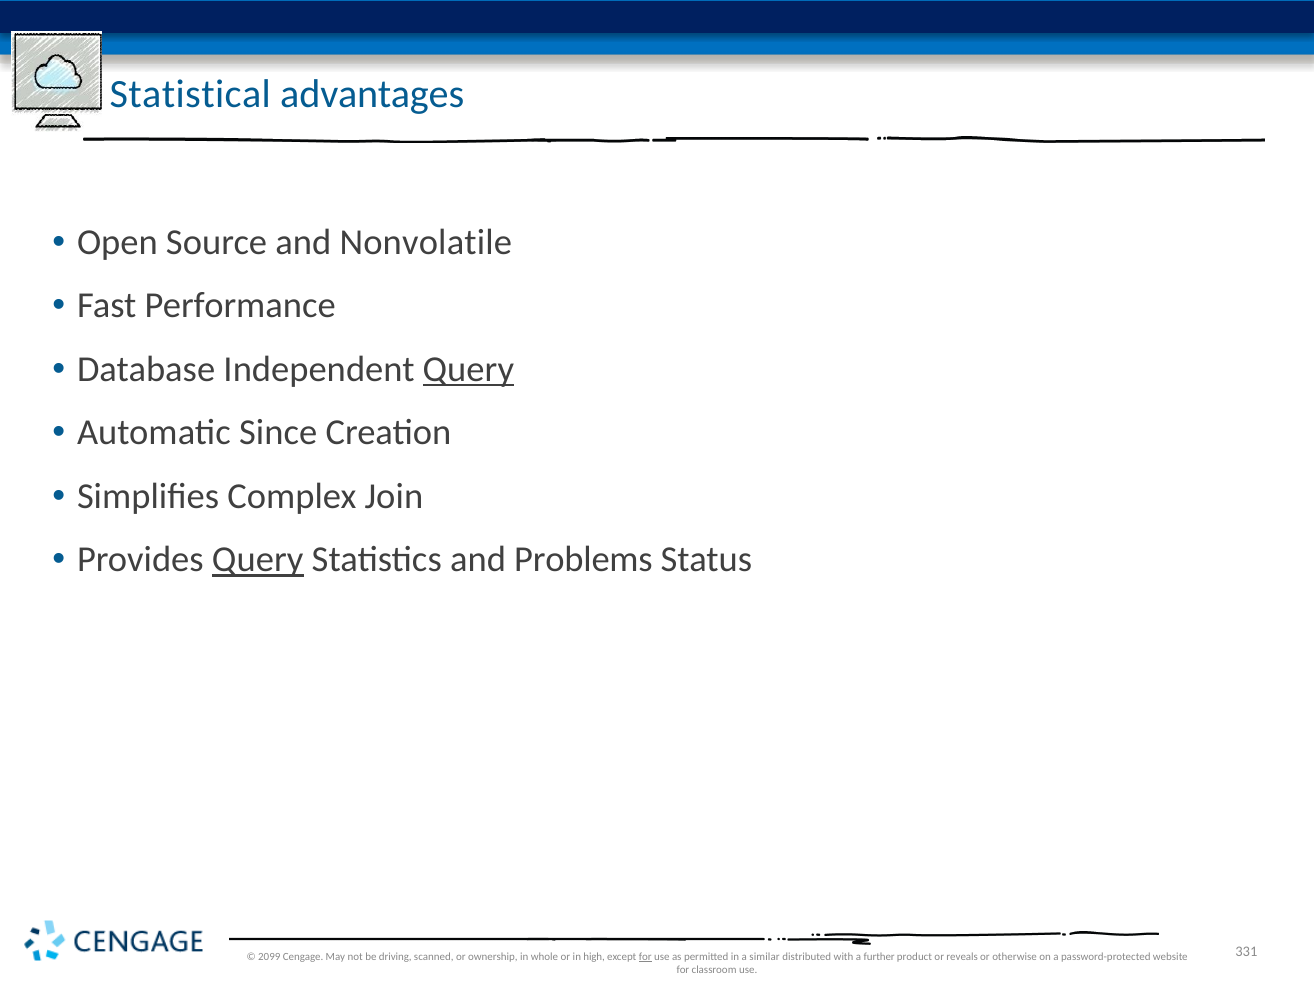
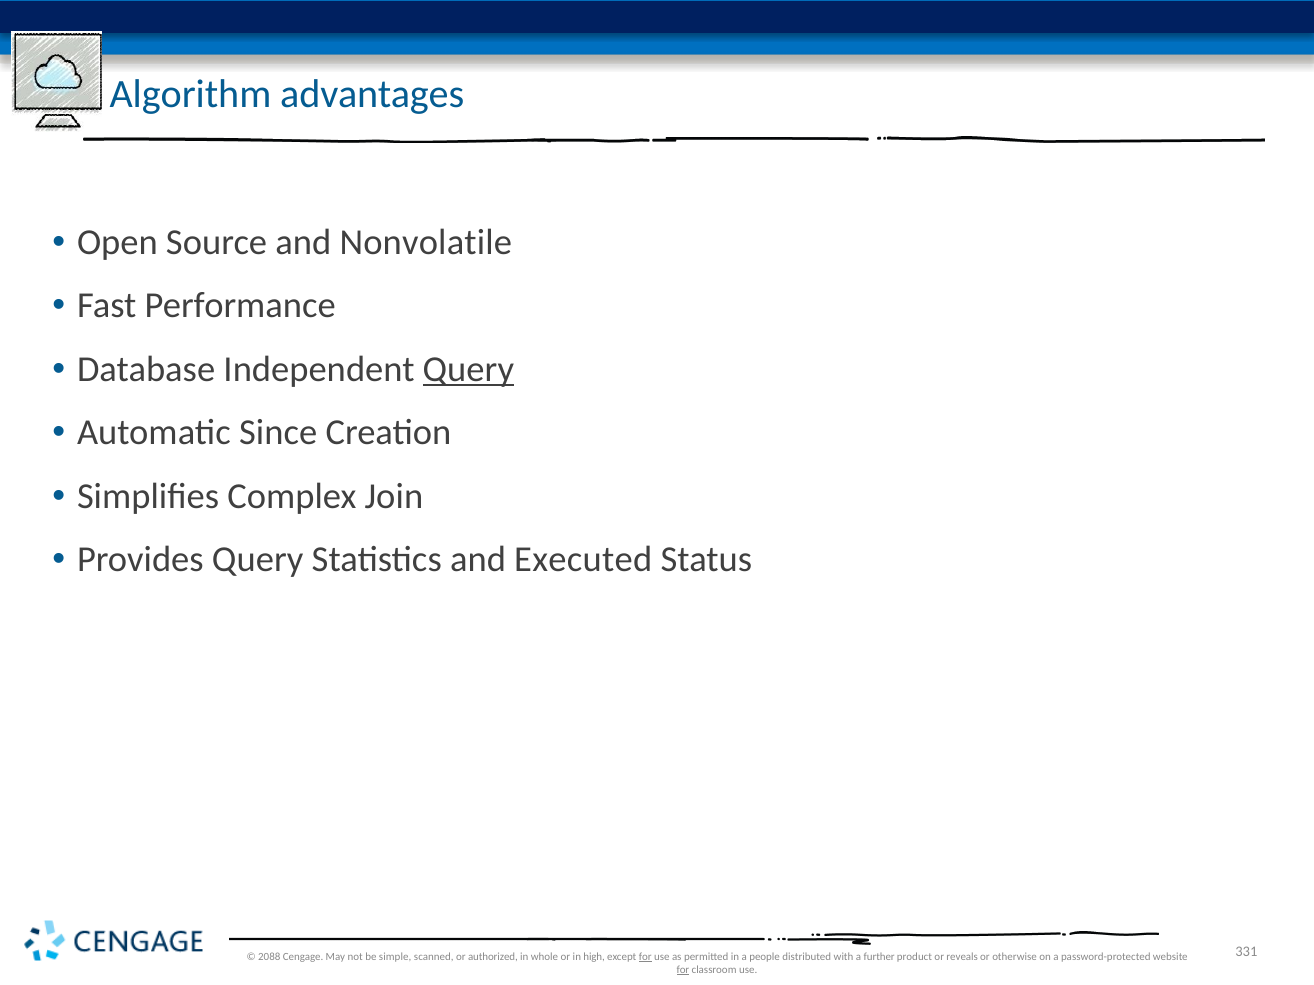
Statistical: Statistical -> Algorithm (190, 94)
Query underline: present -> none (258, 560)
Problems: Problems -> Executed (583, 560)
2099: 2099 -> 2088 (269, 957)
driving: driving -> simple (395, 957)
ownership: ownership -> authorized (493, 957)
similar: similar -> people (765, 957)
for underline: none -> present (683, 970)
